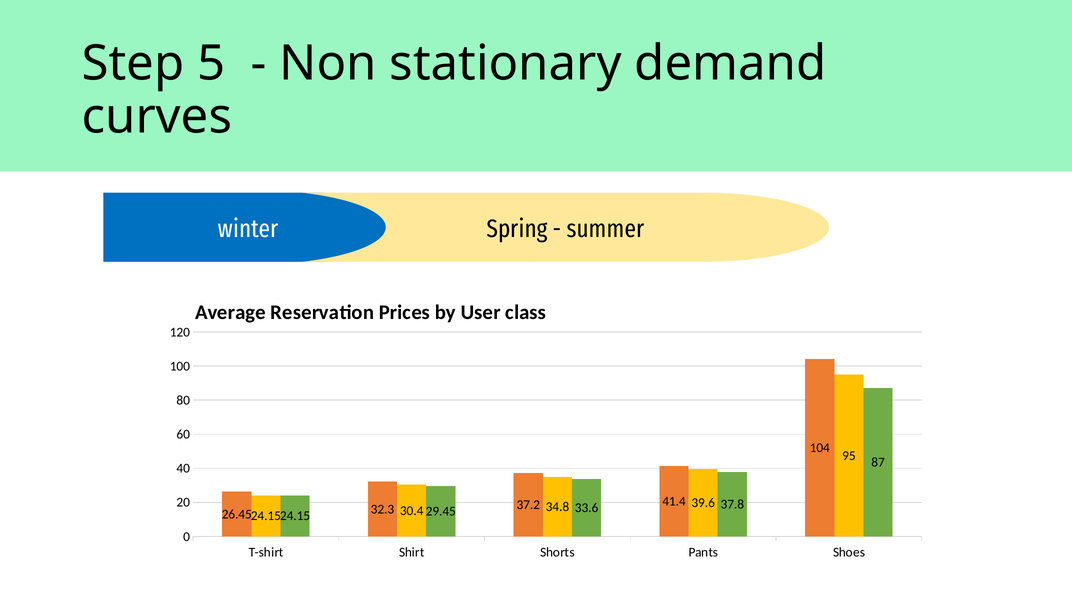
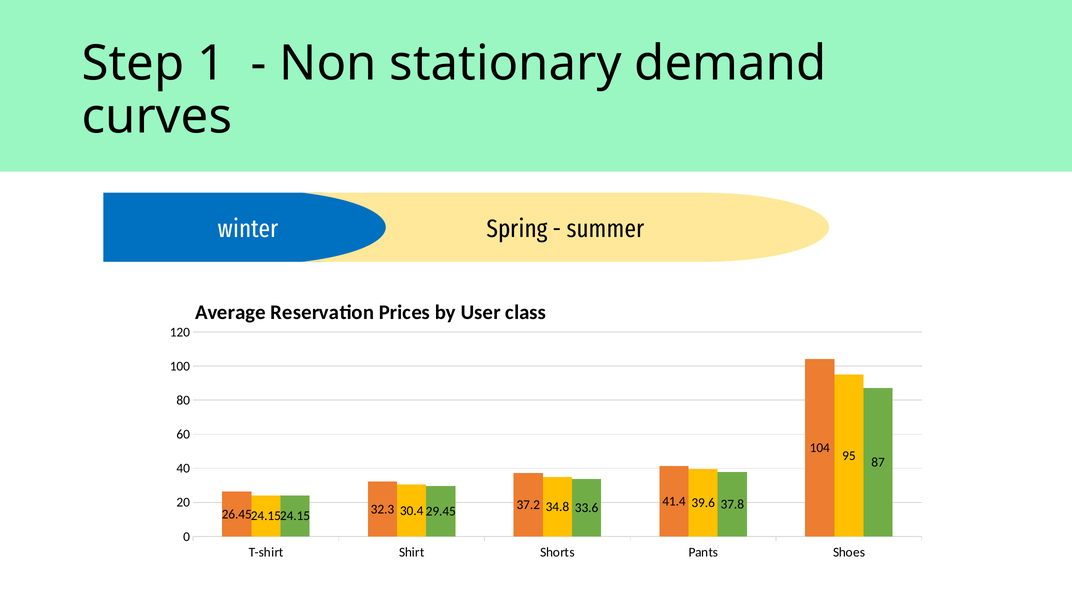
5: 5 -> 1 (211, 64)
